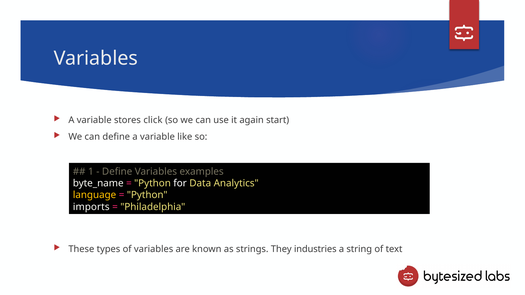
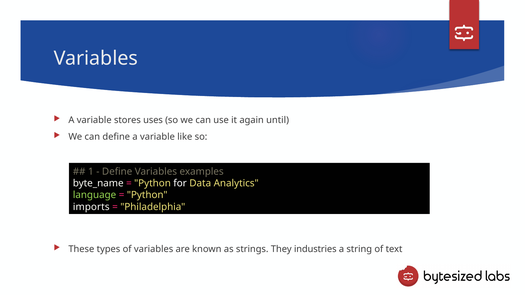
click: click -> uses (153, 120)
start: start -> until (278, 120)
language colour: yellow -> light green (95, 195)
